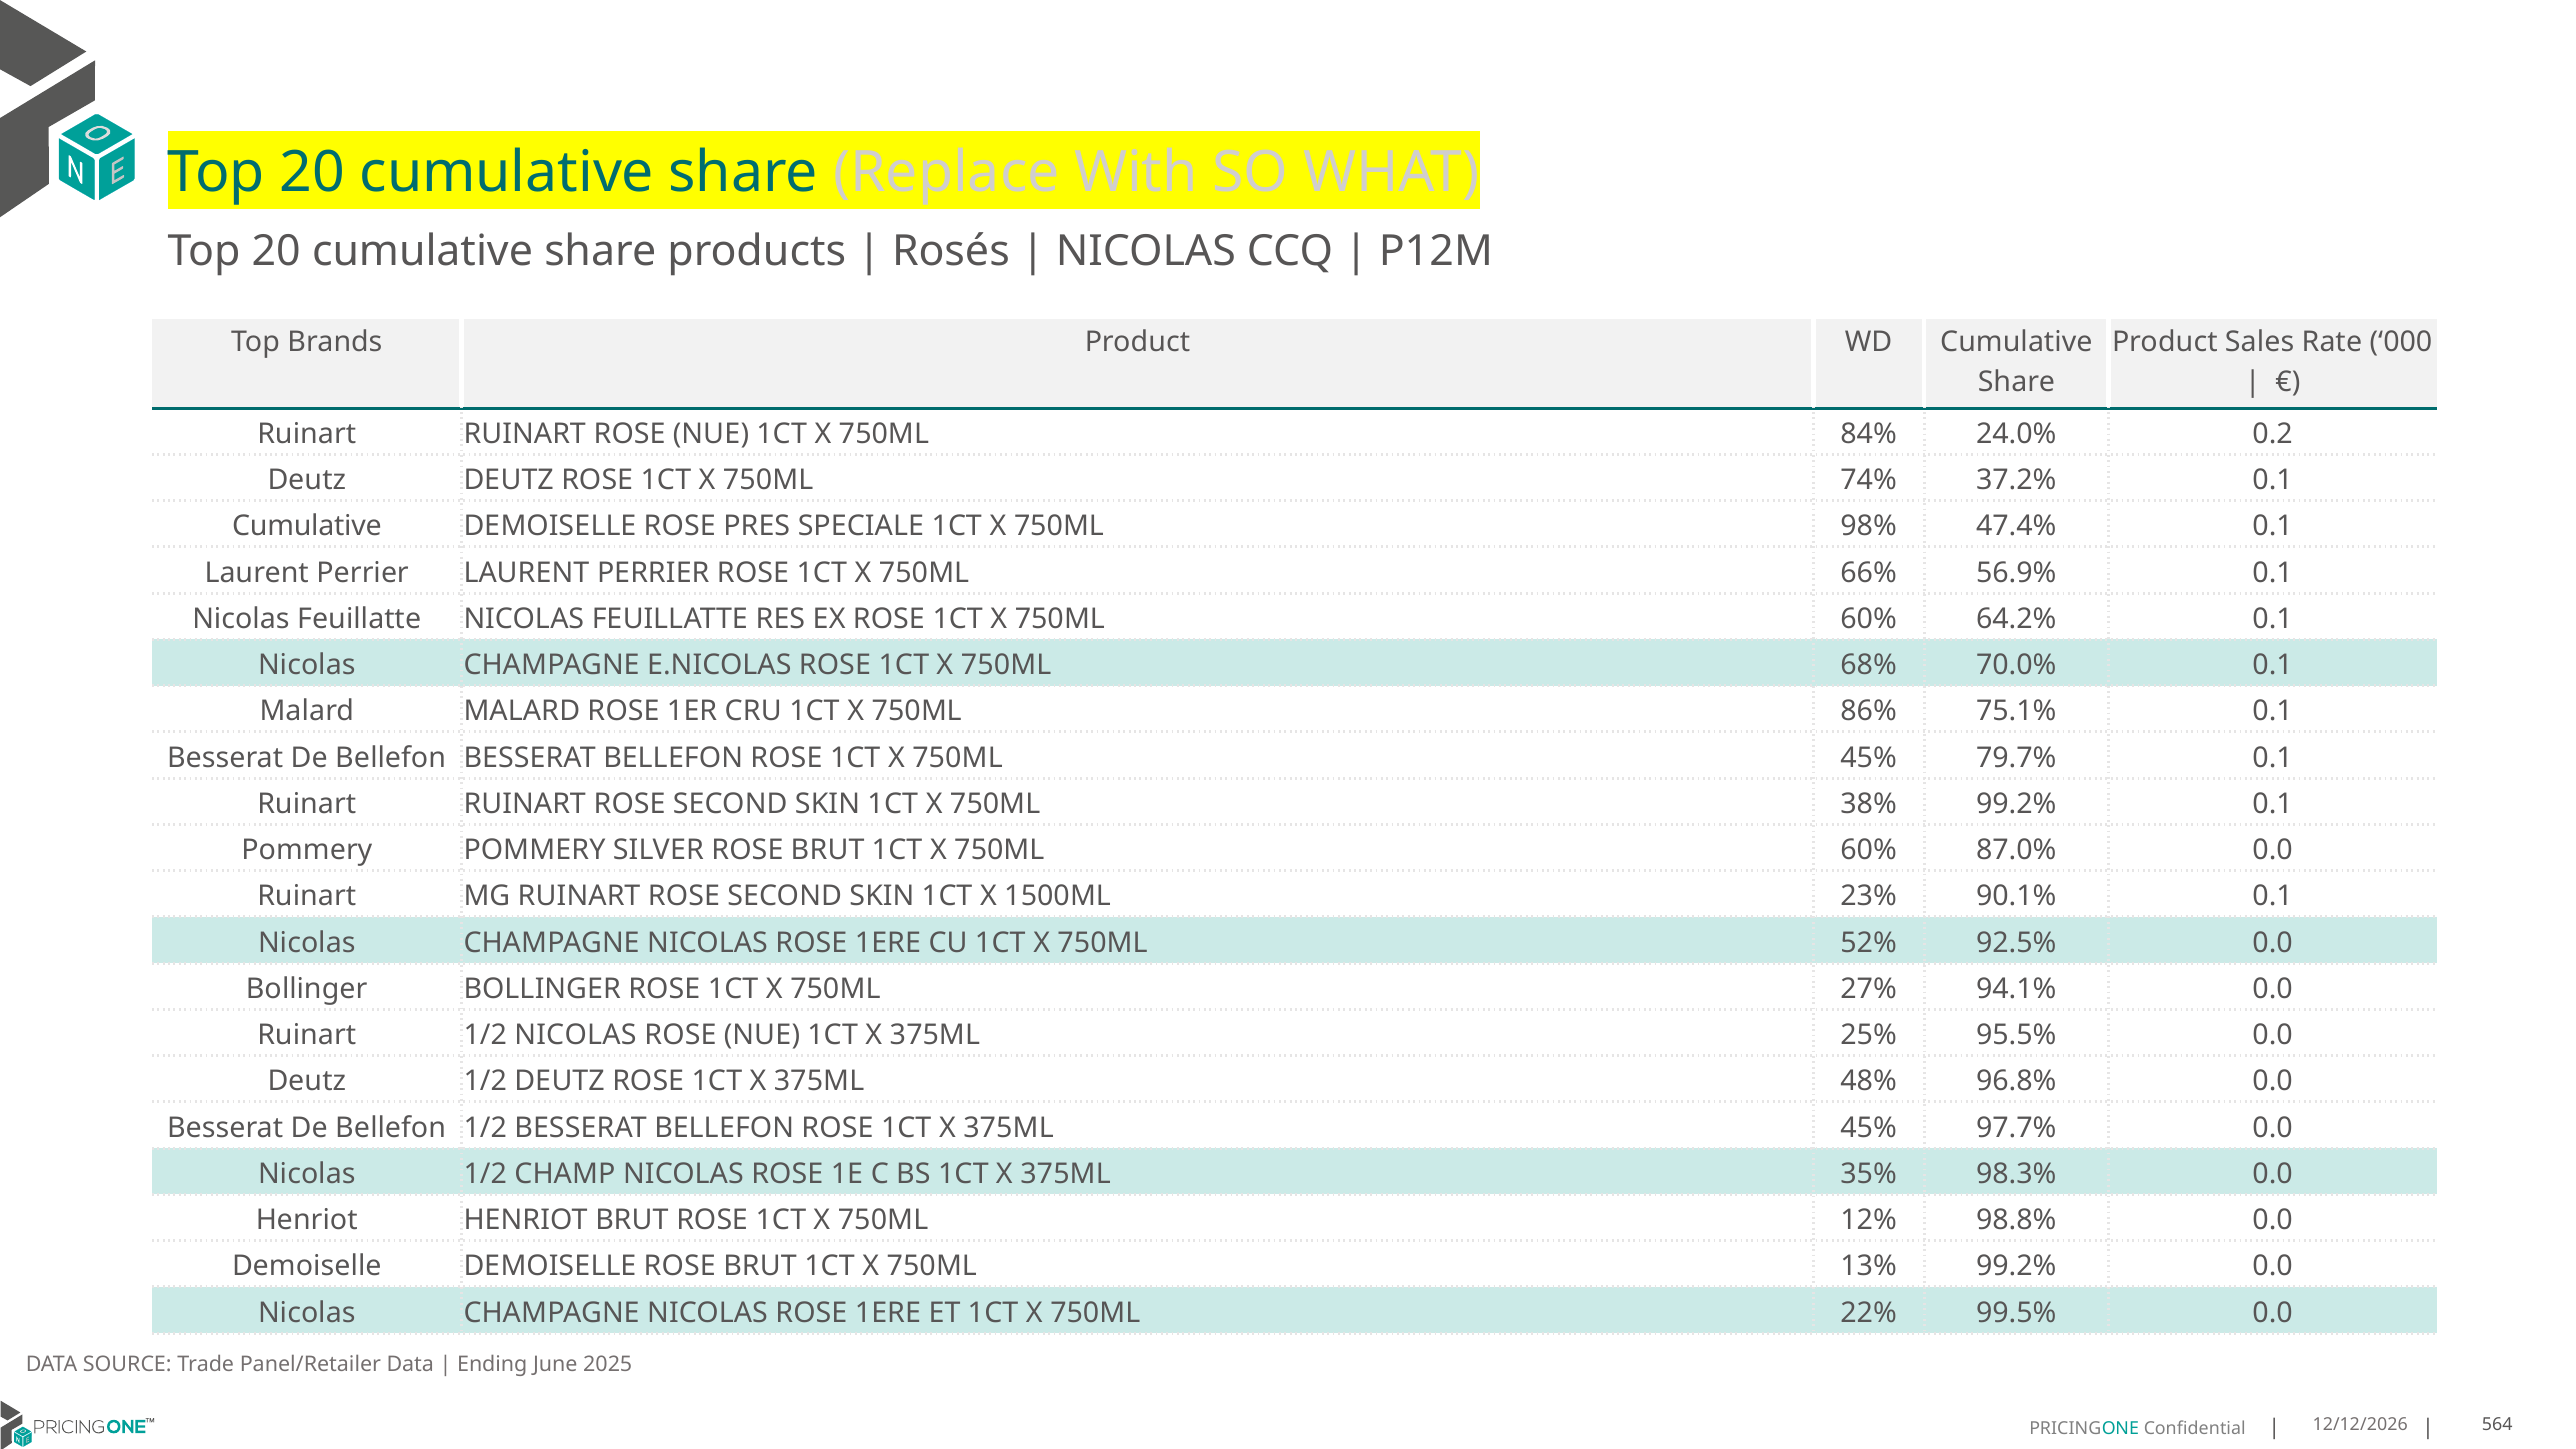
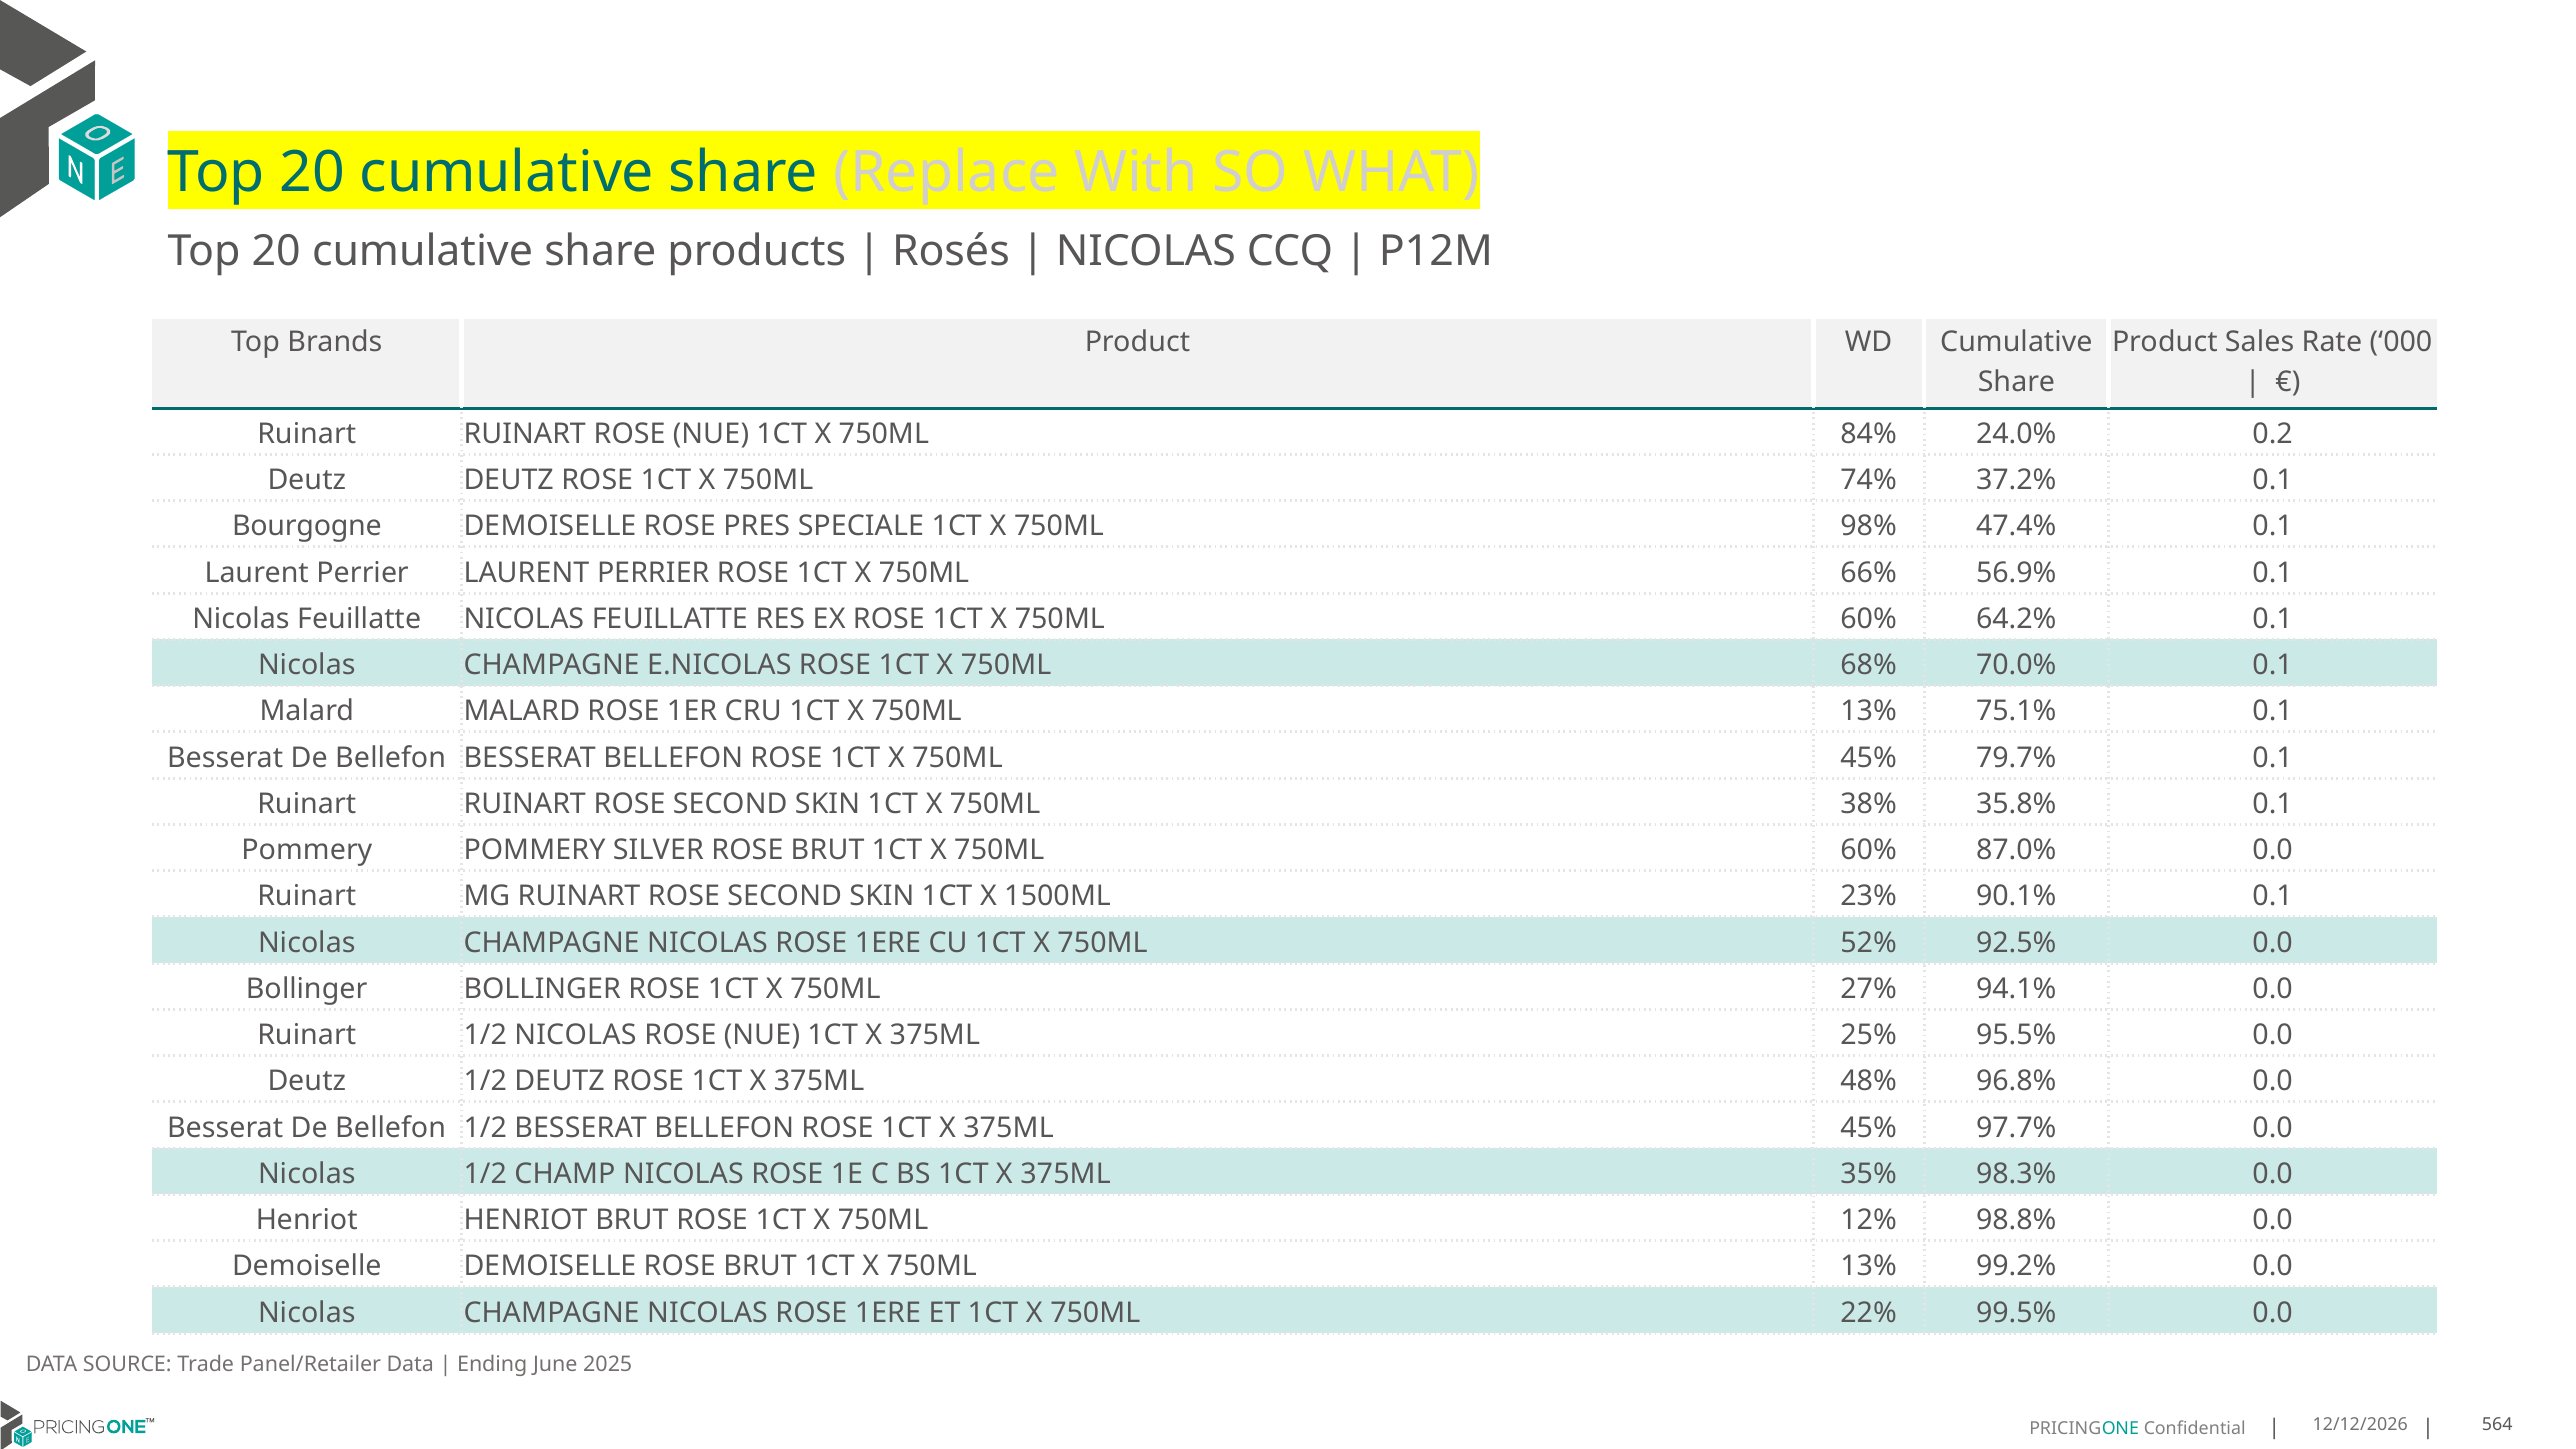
Cumulative: Cumulative -> Bourgogne (307, 526)
86%: 86% -> 13% (1869, 711)
38% 99.2%: 99.2% -> 35.8% (2016, 804)
